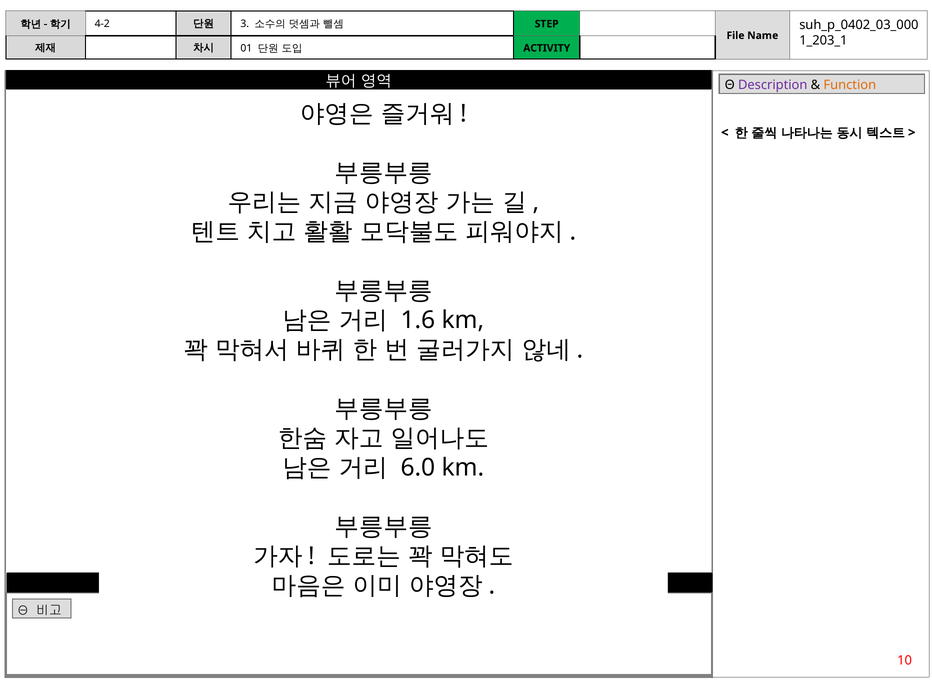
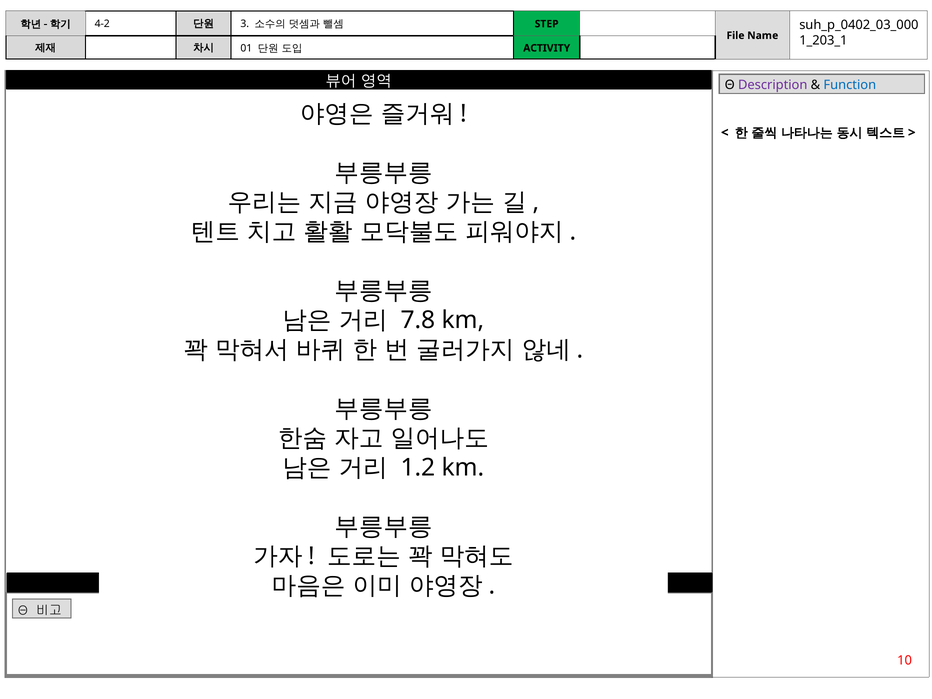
Function colour: orange -> blue (850, 85)
1.6: 1.6 -> 7.8 (418, 320)
6.0: 6.0 -> 1.2 (418, 468)
